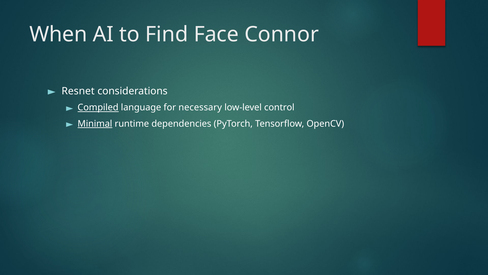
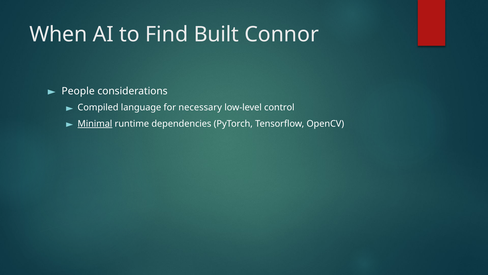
Face: Face -> Built (216, 34)
Resnet: Resnet -> People (78, 91)
Compiled underline: present -> none (98, 107)
